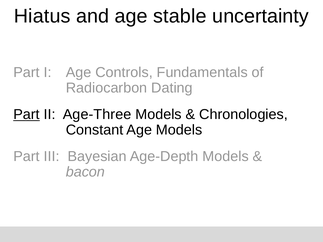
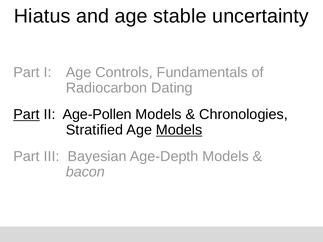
Age-Three: Age-Three -> Age-Pollen (97, 115)
Constant: Constant -> Stratified (94, 130)
Models underline: none -> present (179, 130)
